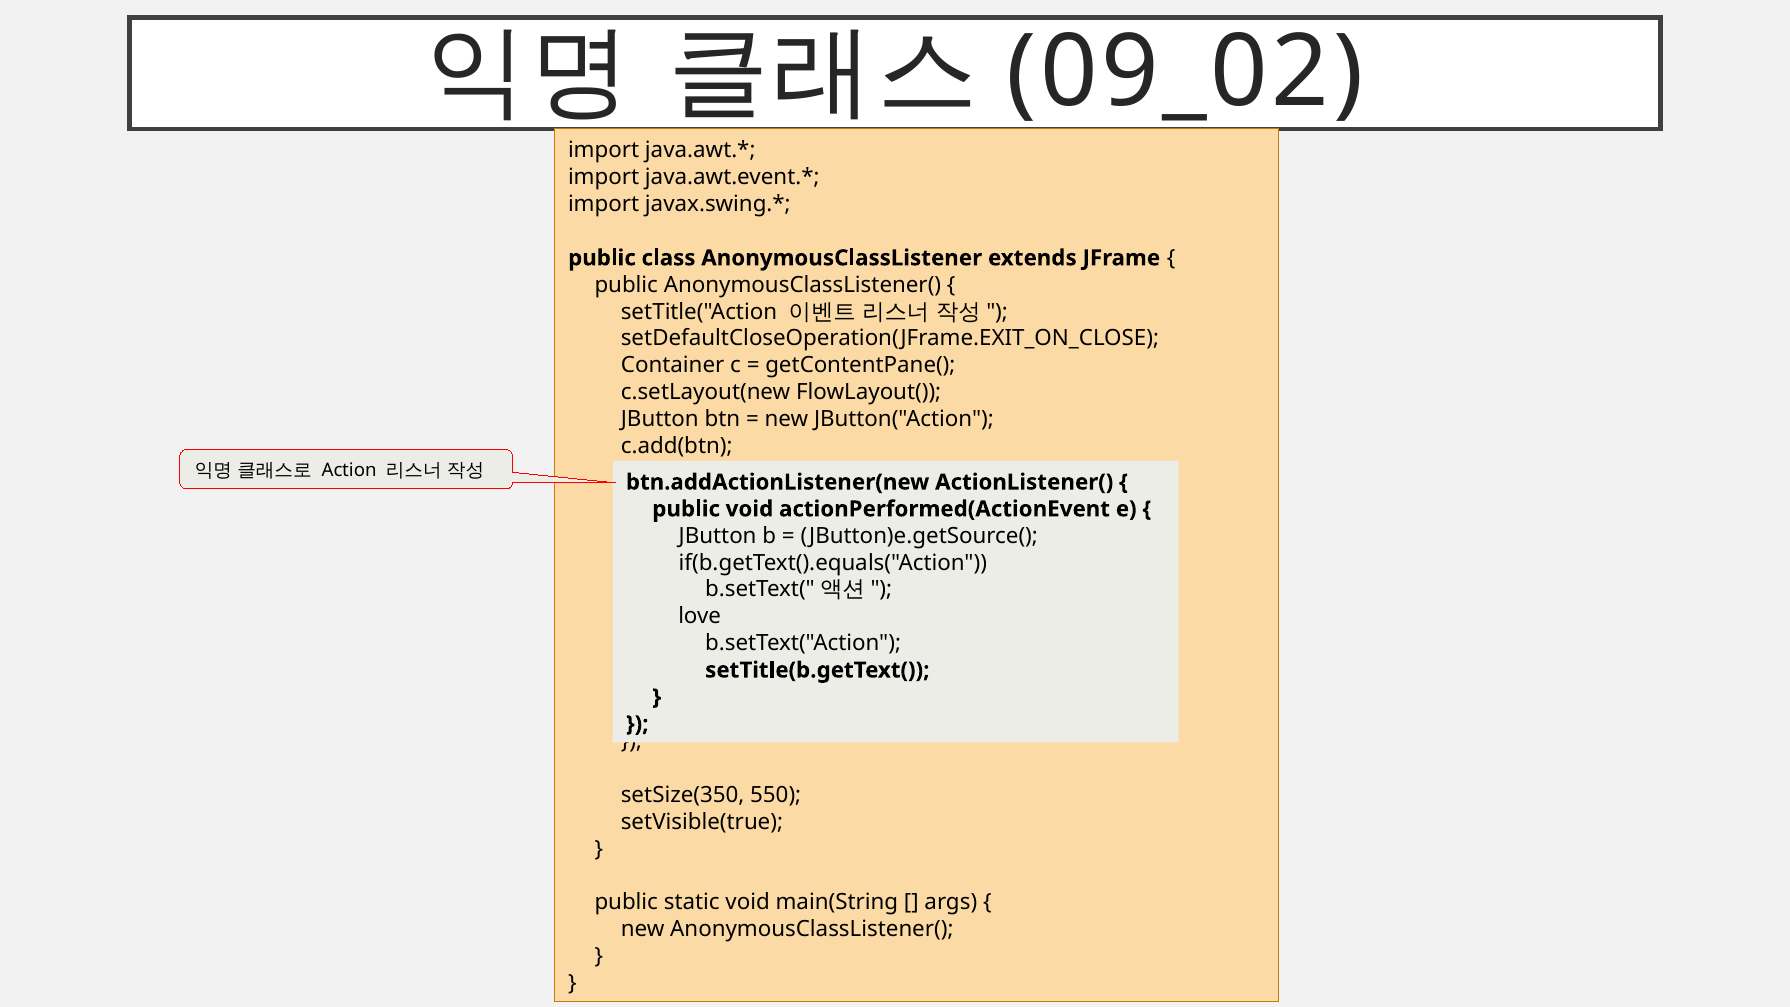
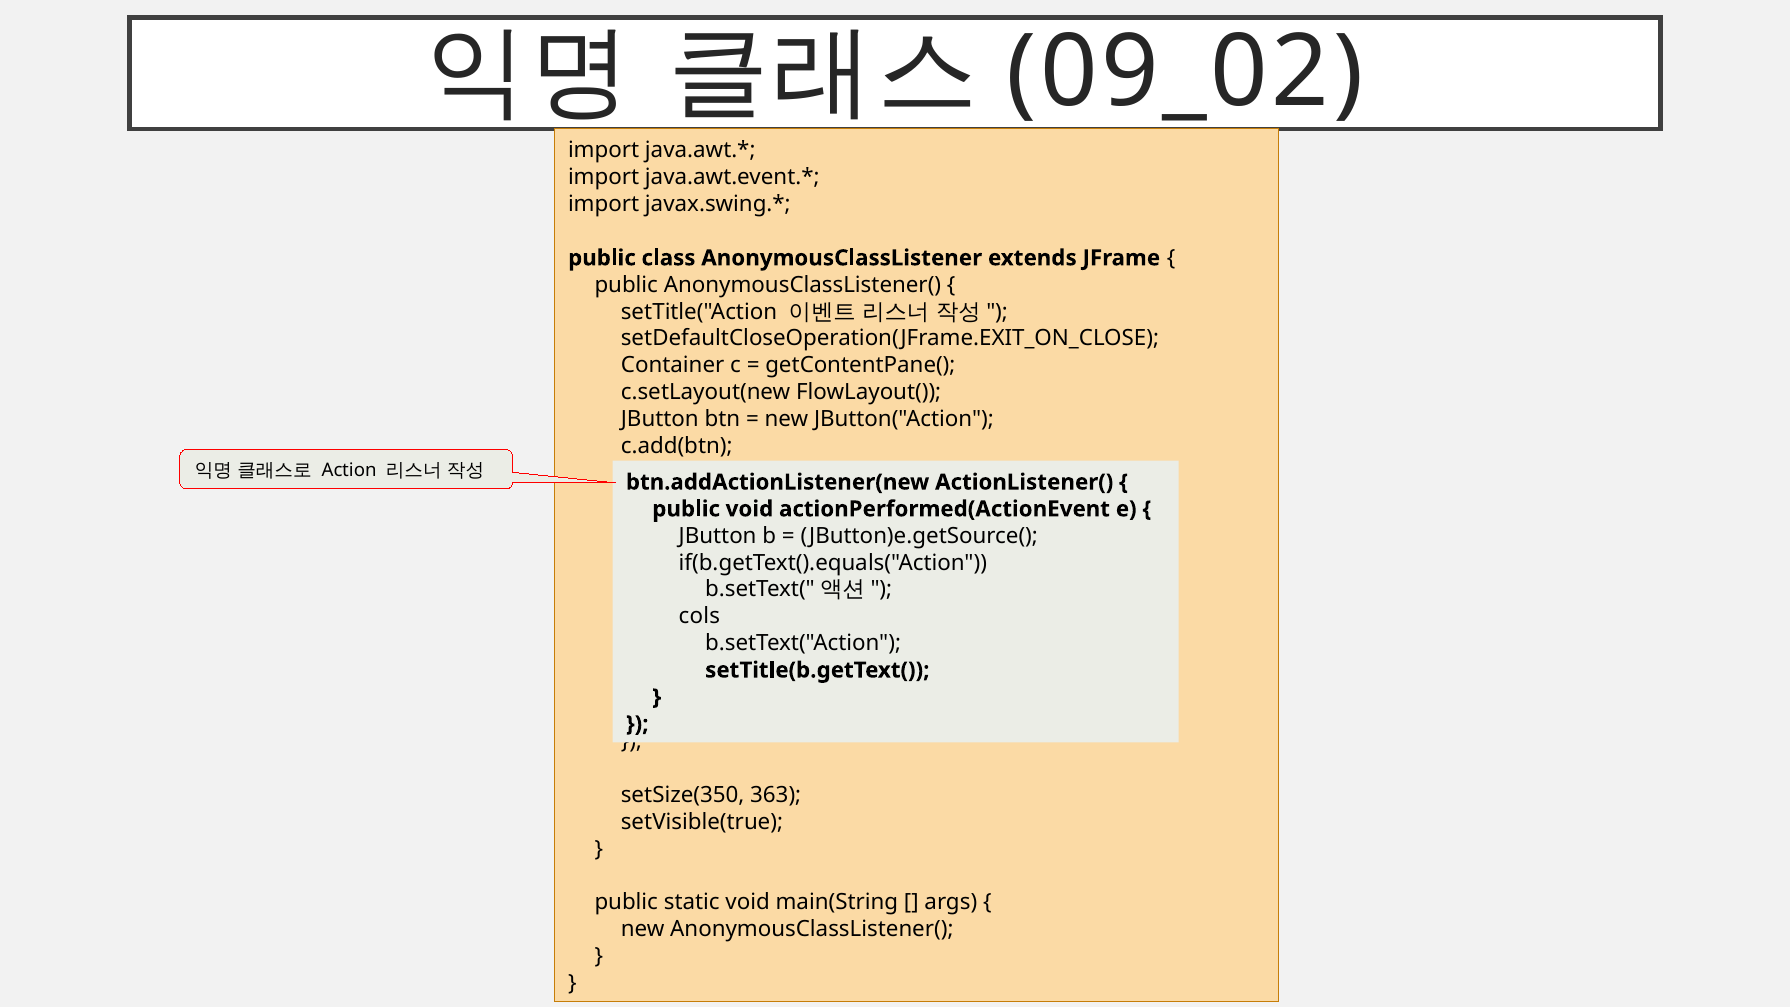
love: love -> cols (699, 616)
550: 550 -> 363 (776, 795)
